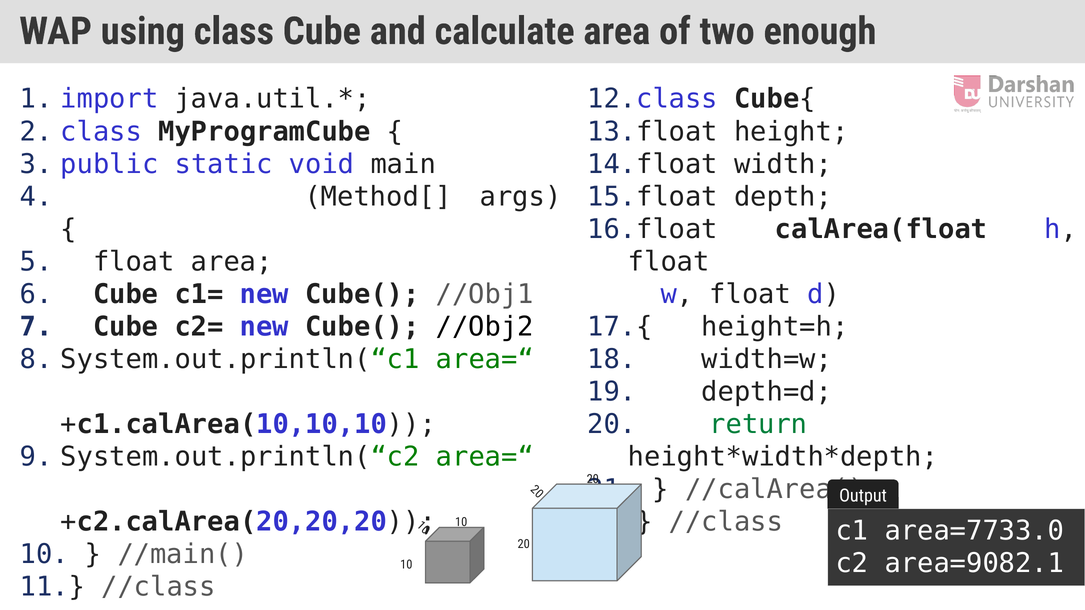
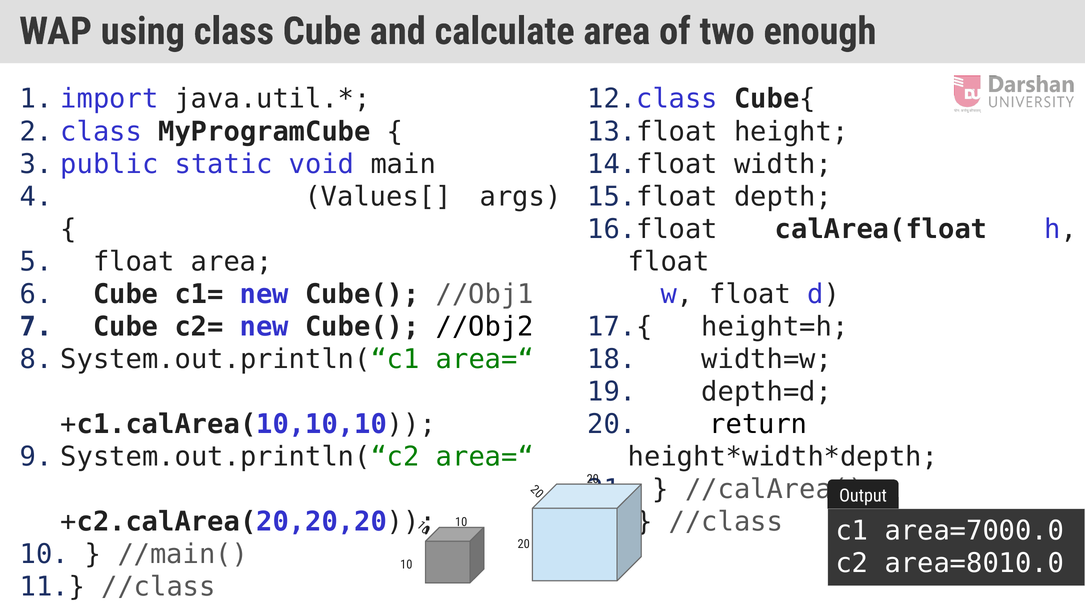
Method[: Method[ -> Values[ (378, 197)
return colour: green -> black (758, 425)
area=7733.0: area=7733.0 -> area=7000.0 (974, 531)
area=9082.1: area=9082.1 -> area=8010.0 (974, 564)
